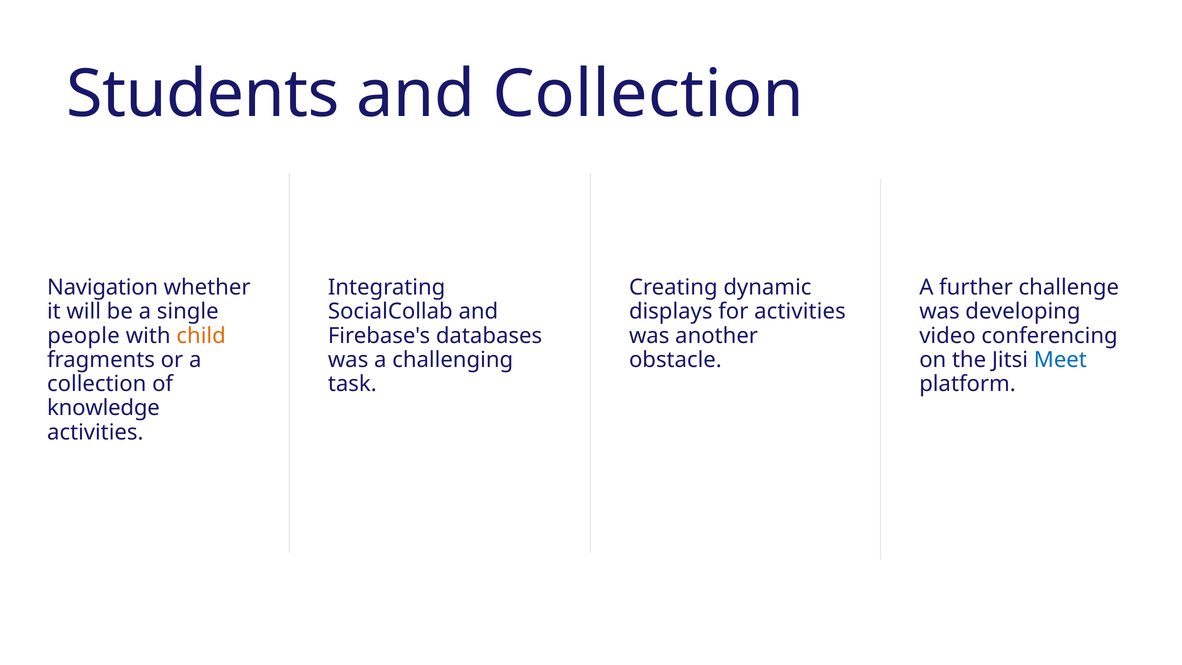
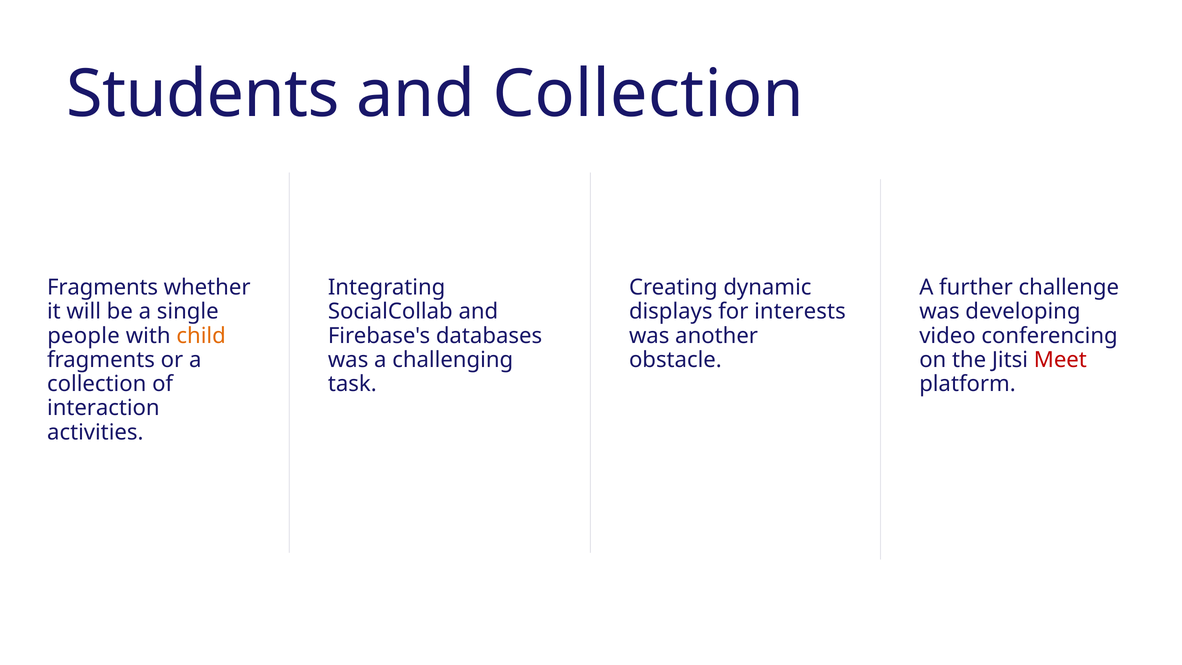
Navigation: Navigation -> Fragments (103, 287)
for activities: activities -> interests (800, 312)
Meet colour: blue -> red (1060, 360)
knowledge: knowledge -> interaction (103, 408)
